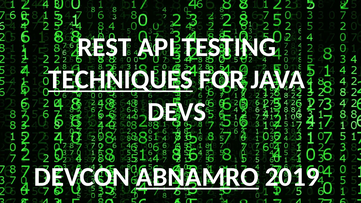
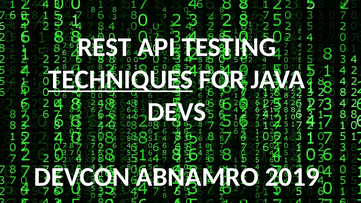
ABNAMRO underline: present -> none (197, 177)
